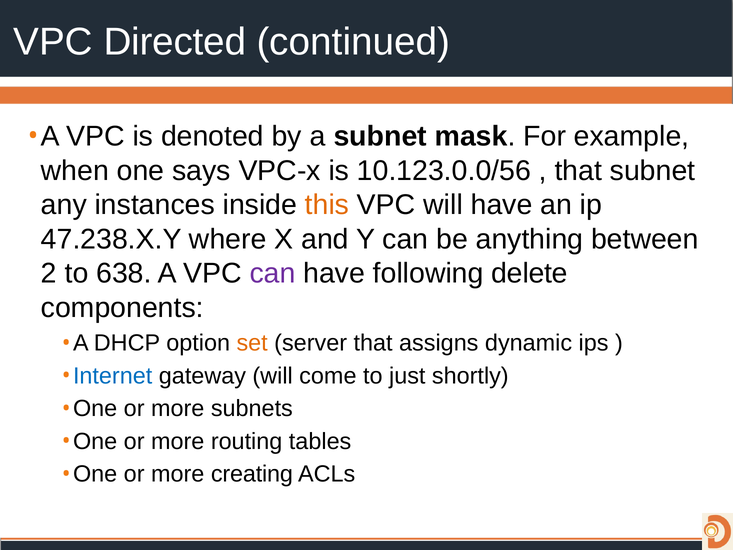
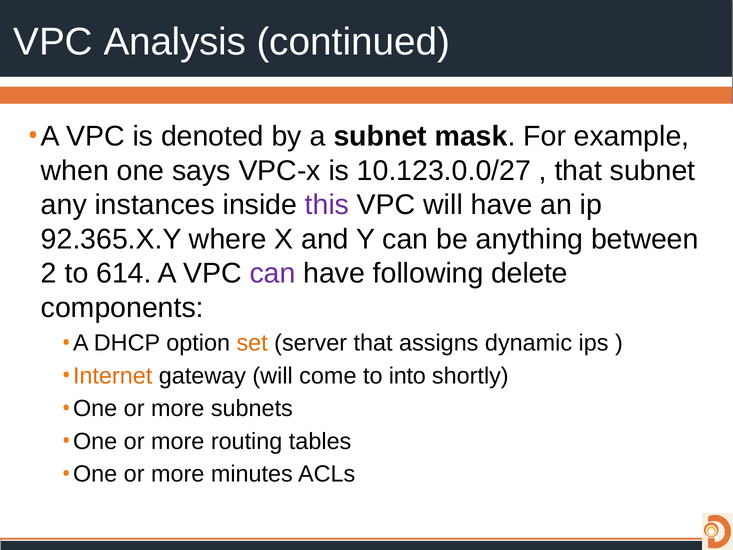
Directed: Directed -> Analysis (175, 42)
10.123.0.0/56: 10.123.0.0/56 -> 10.123.0.0/27 (444, 171)
this colour: orange -> purple (327, 205)
47.238.X.Y: 47.238.X.Y -> 92.365.X.Y (111, 239)
638: 638 -> 614 (124, 273)
Internet colour: blue -> orange (113, 376)
just: just -> into (407, 376)
creating: creating -> minutes (252, 474)
